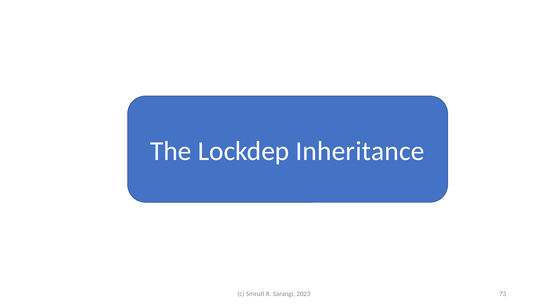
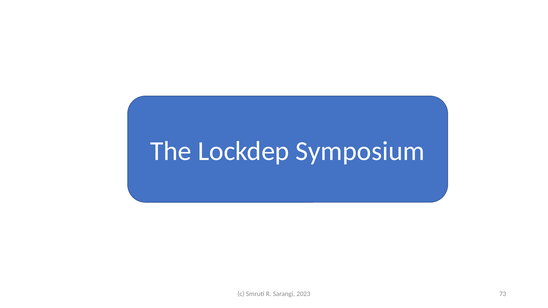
Inheritance: Inheritance -> Symposium (360, 151)
